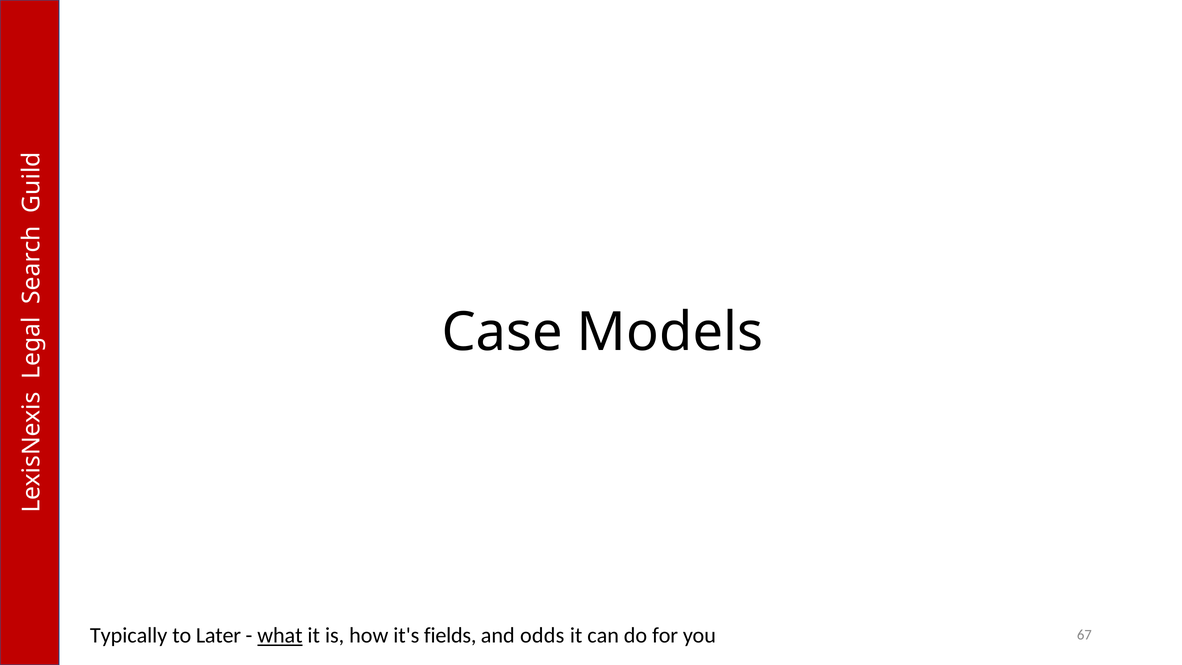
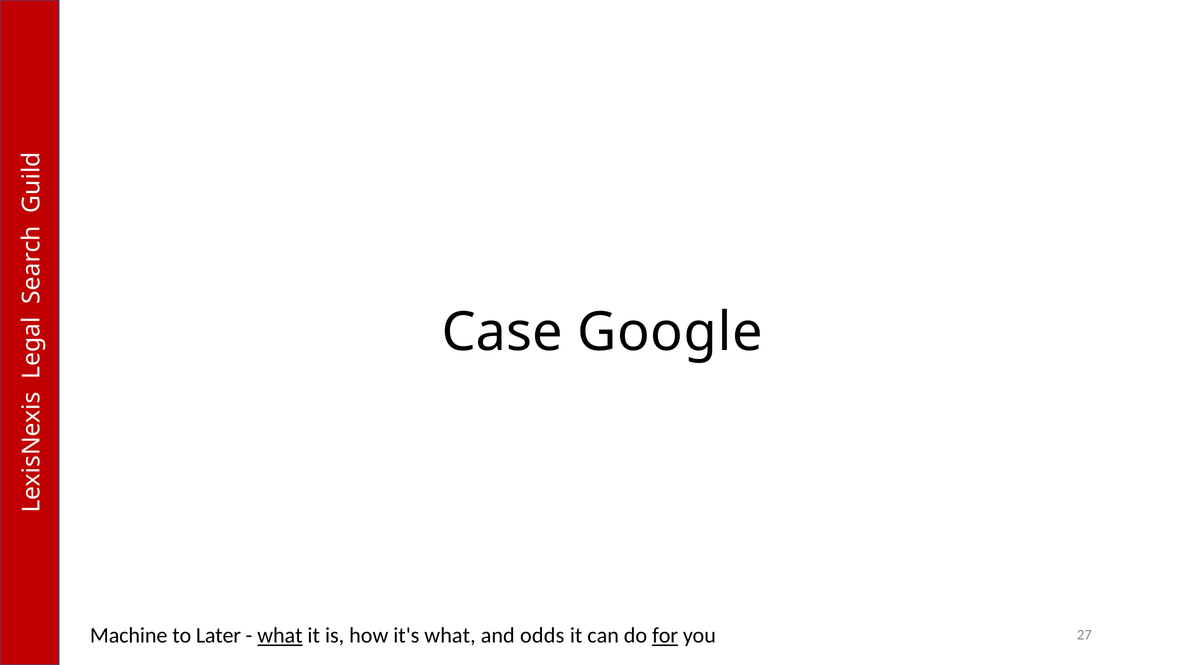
Models: Models -> Google (670, 332)
Typically: Typically -> Machine (129, 635)
it's fields: fields -> what (450, 635)
for underline: none -> present (665, 635)
67: 67 -> 27 (1084, 635)
